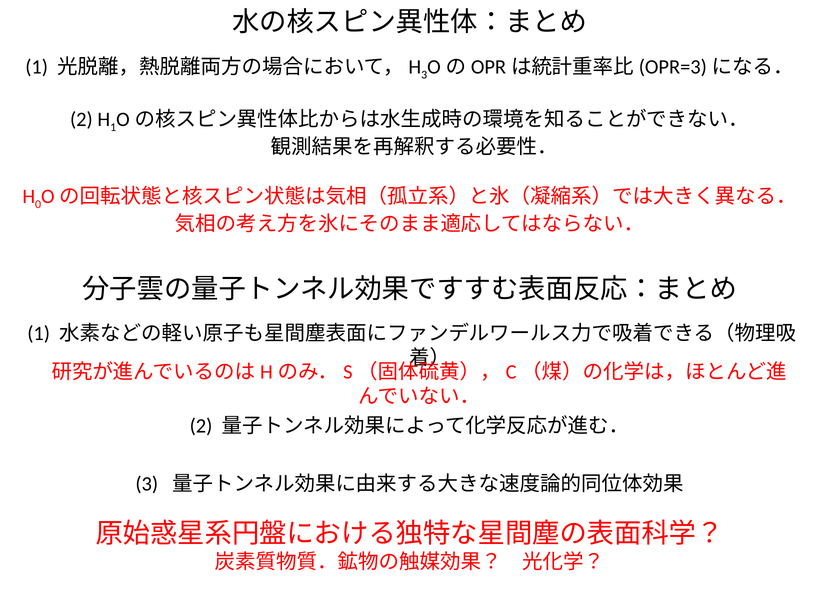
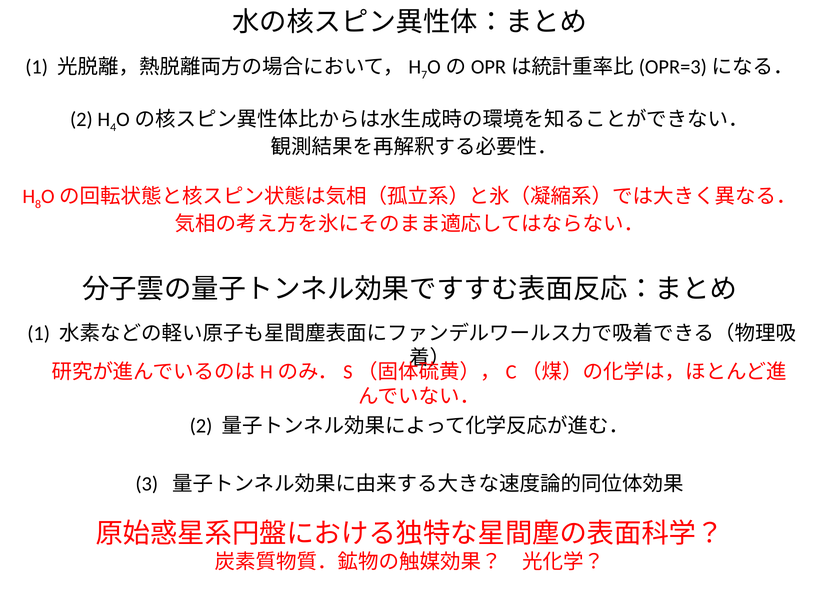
3: 3 -> 7 (424, 75)
1: 1 -> 4 (113, 127)
0: 0 -> 8 (38, 204)
